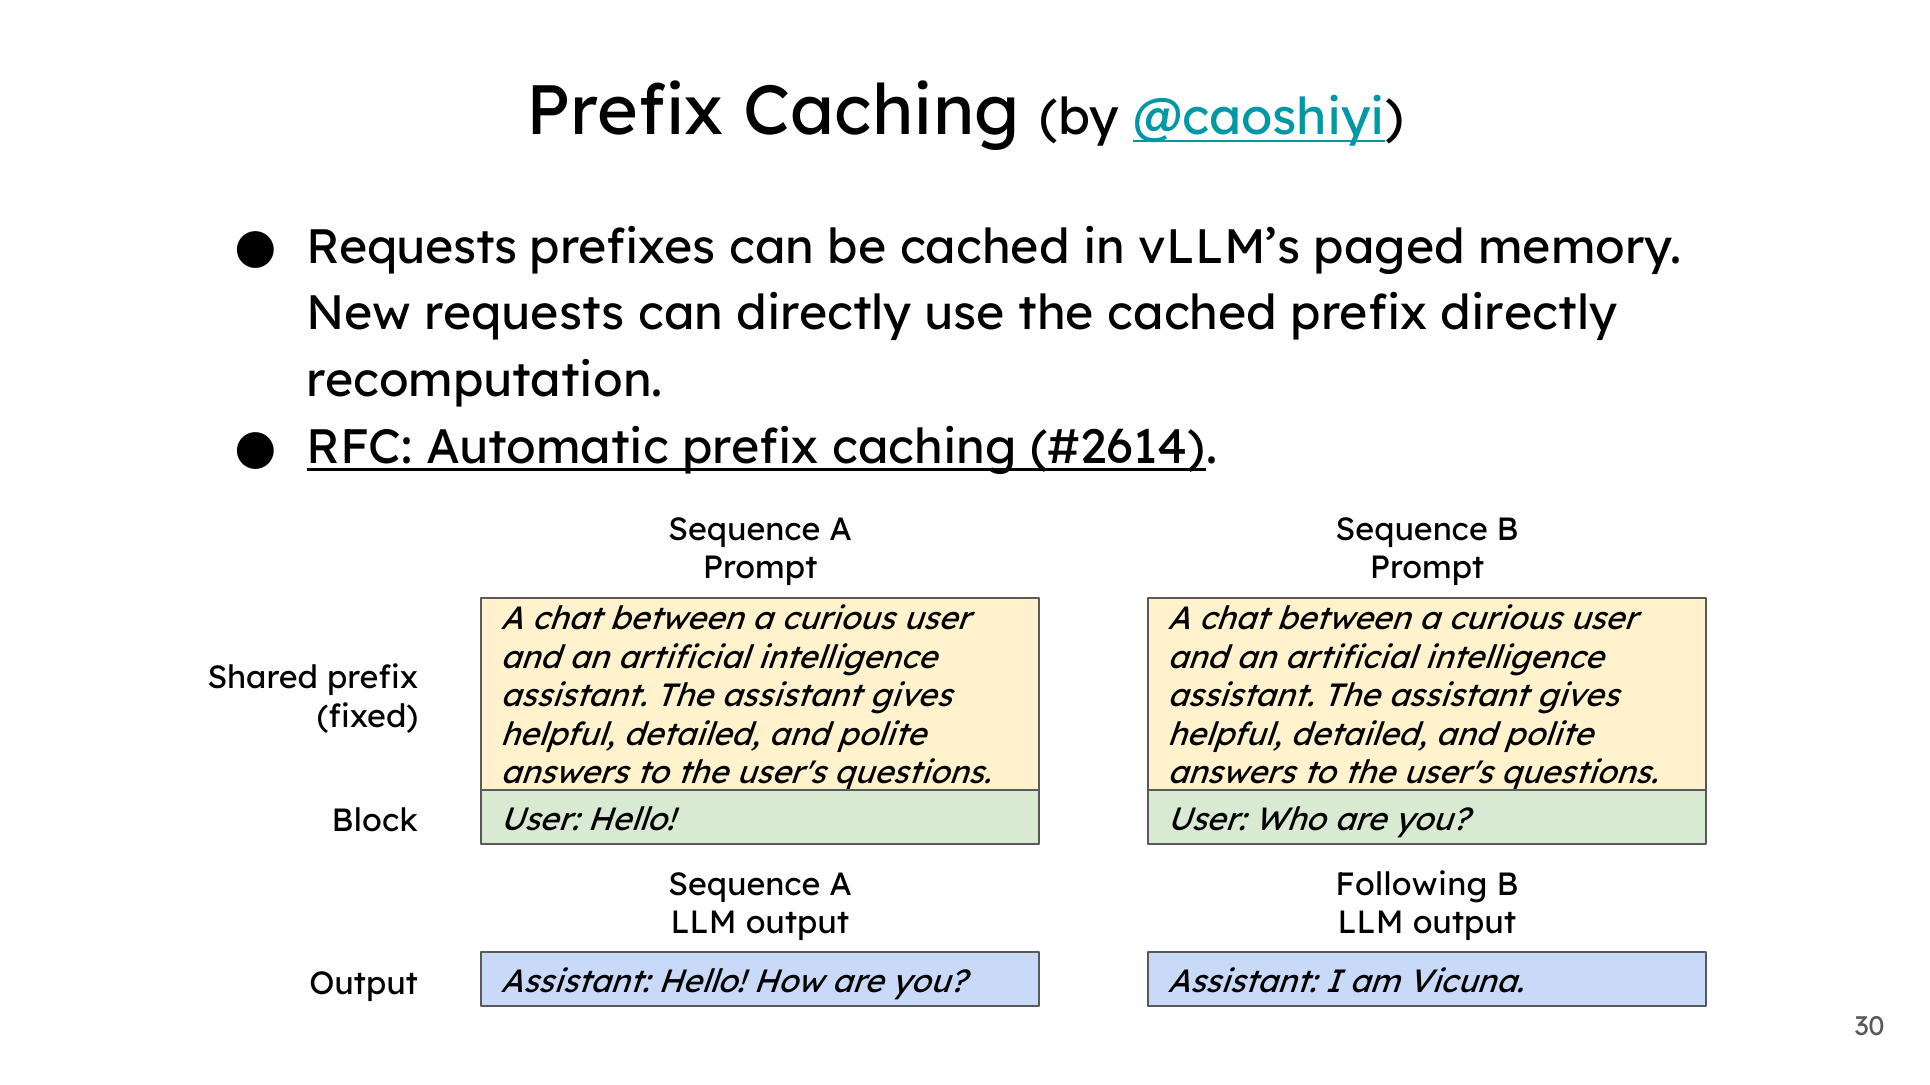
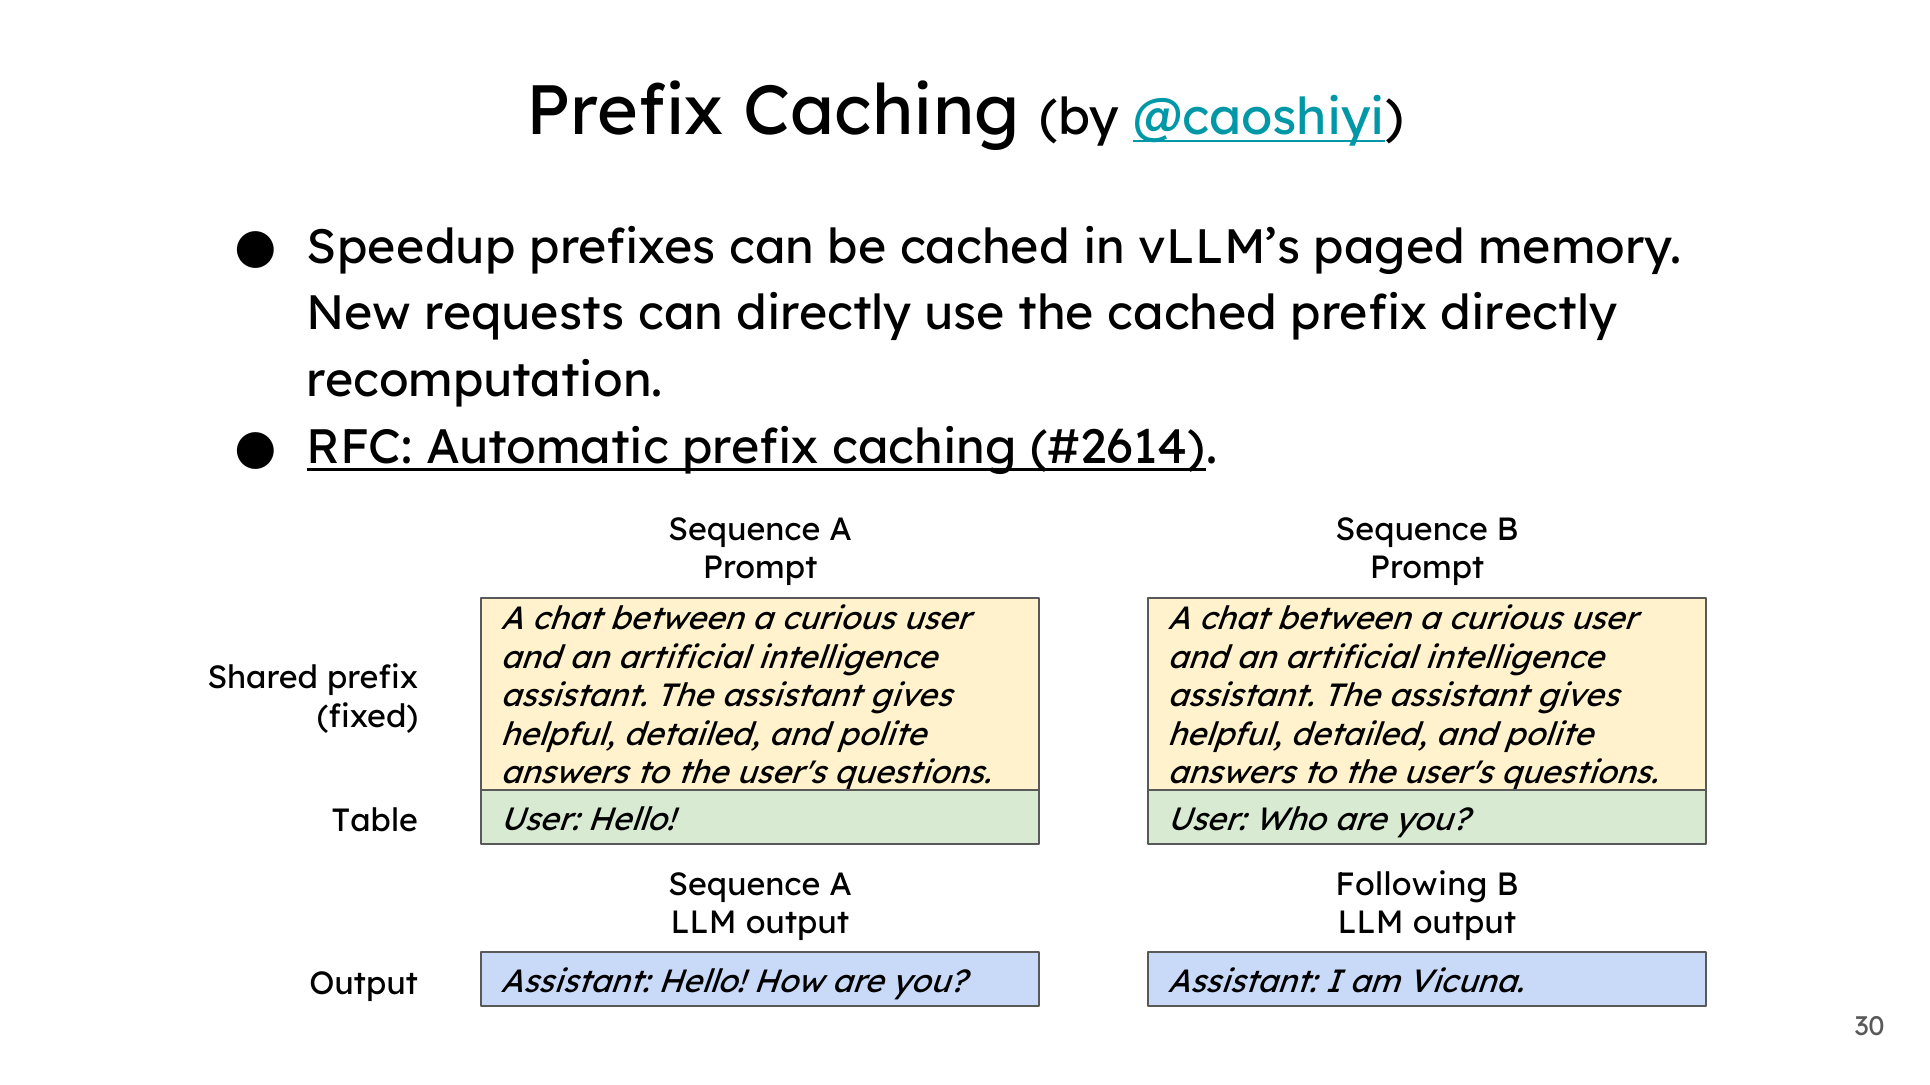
Requests: Requests -> Speedup (411, 248)
Block: Block -> Table (375, 822)
